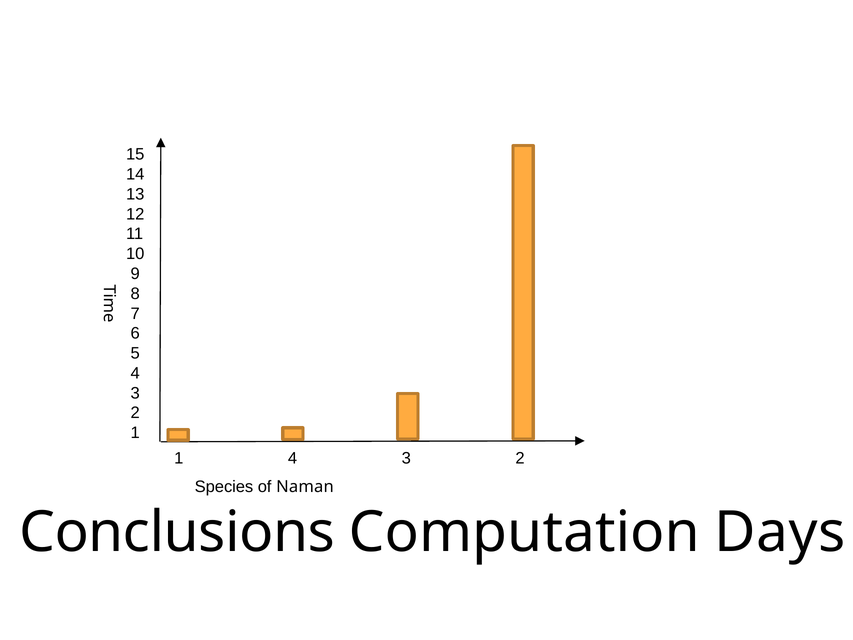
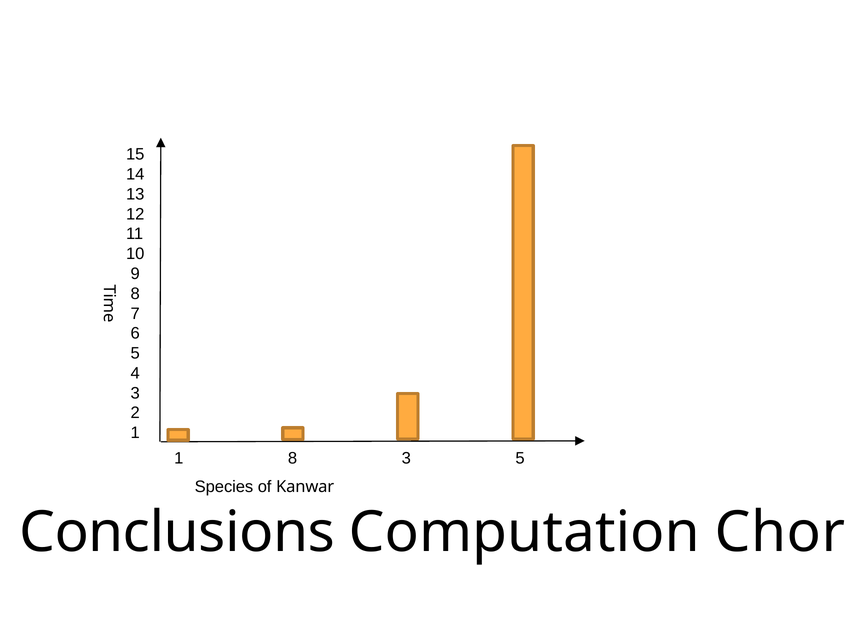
1 4: 4 -> 8 (293, 458)
2: 2 -> 5 (520, 458)
Naman: Naman -> Kanwar (305, 486)
Days: Days -> Chor (780, 532)
